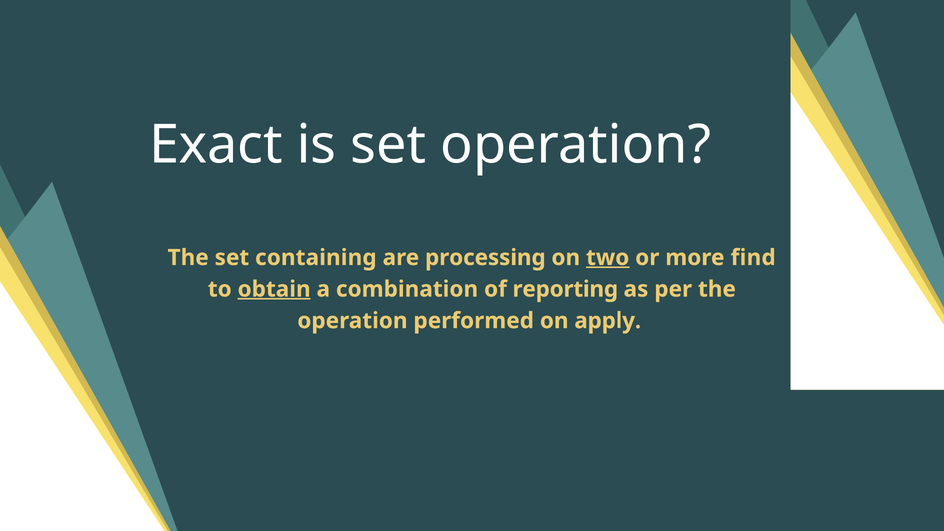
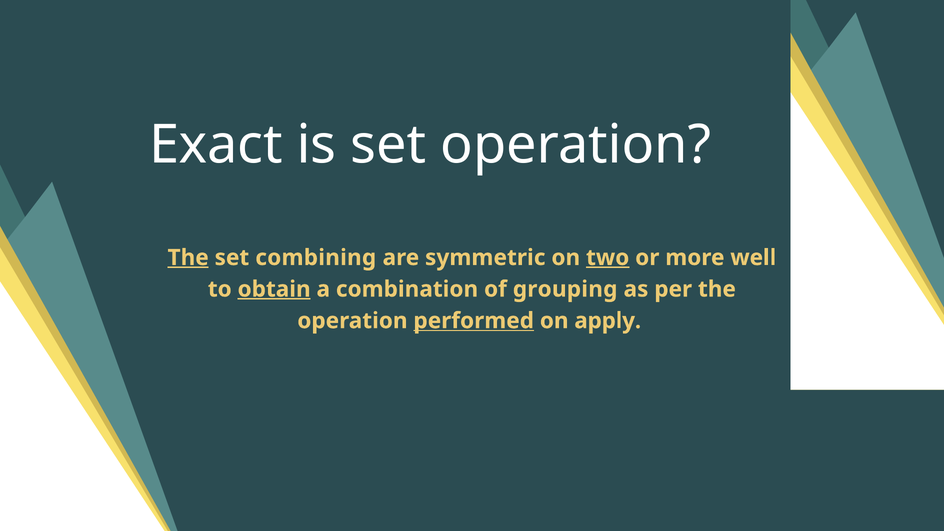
The underline: none -> present (188, 258)
containing: containing -> combining (316, 258)
processing: processing -> symmetric (485, 258)
find: find -> well (753, 258)
reporting: reporting -> grouping (565, 289)
performed underline: none -> present (474, 321)
